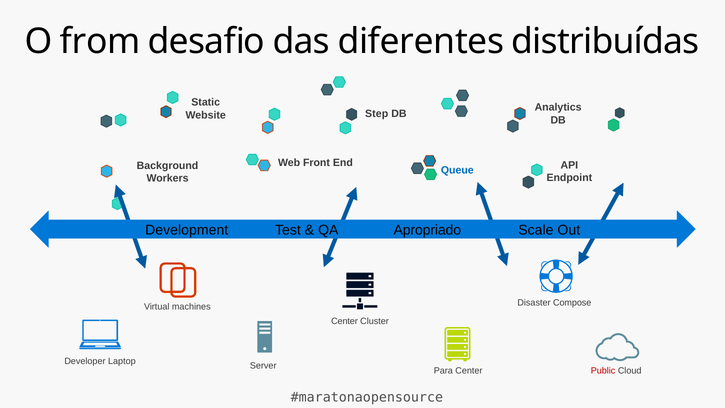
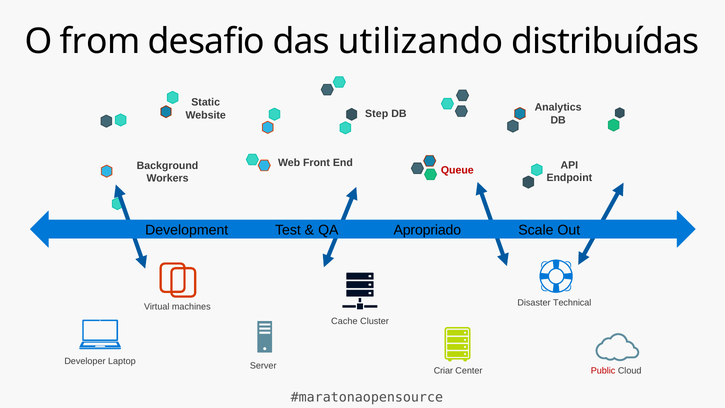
diferentes: diferentes -> utilizando (421, 42)
Queue colour: blue -> red (457, 170)
Compose: Compose -> Technical (572, 303)
Center: Center -> Cache (344, 321)
Para: Para -> Criar (443, 371)
